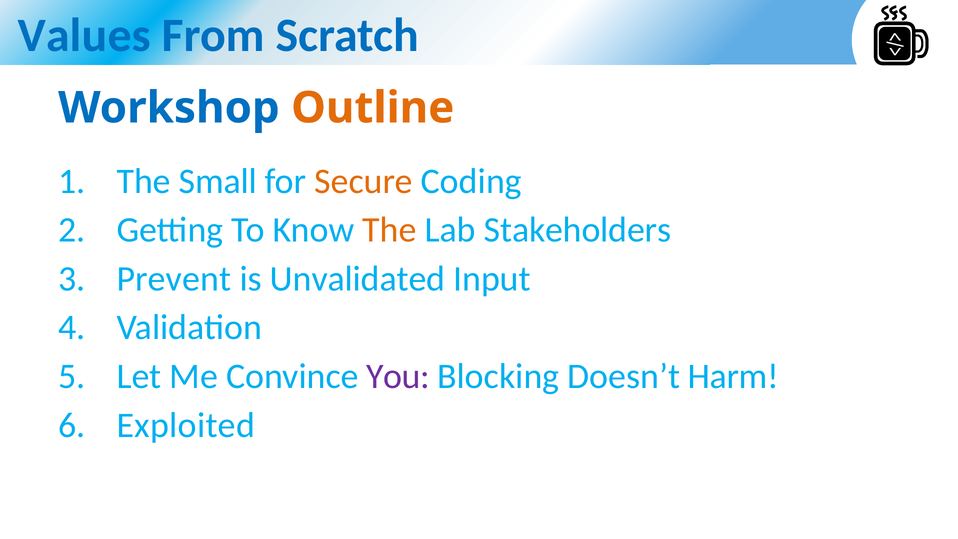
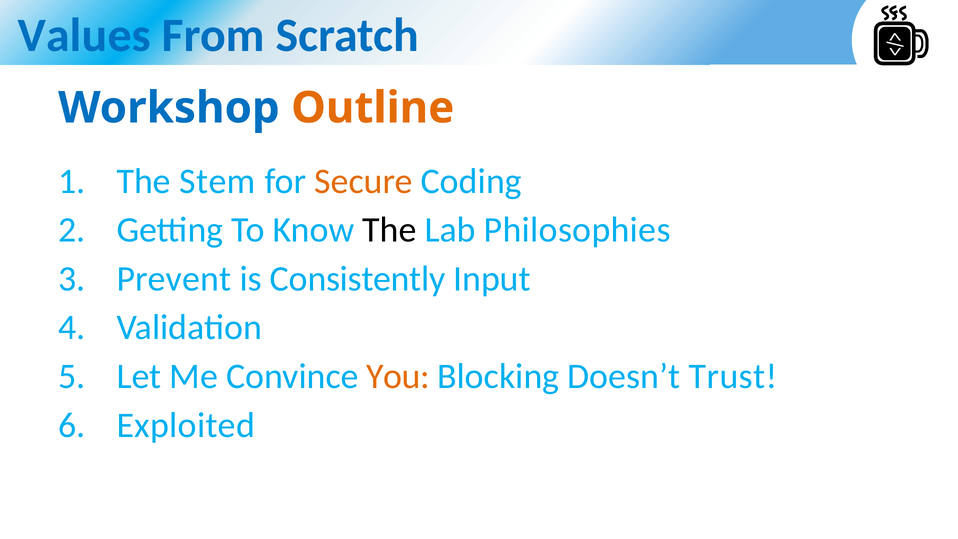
Small: Small -> Stem (217, 181)
The colour: orange -> black (389, 230)
Stakeholders: Stakeholders -> Philosophies (577, 230)
Unvalidated: Unvalidated -> Consistently (358, 279)
You colour: purple -> orange (398, 376)
Harm: Harm -> Trust (733, 376)
